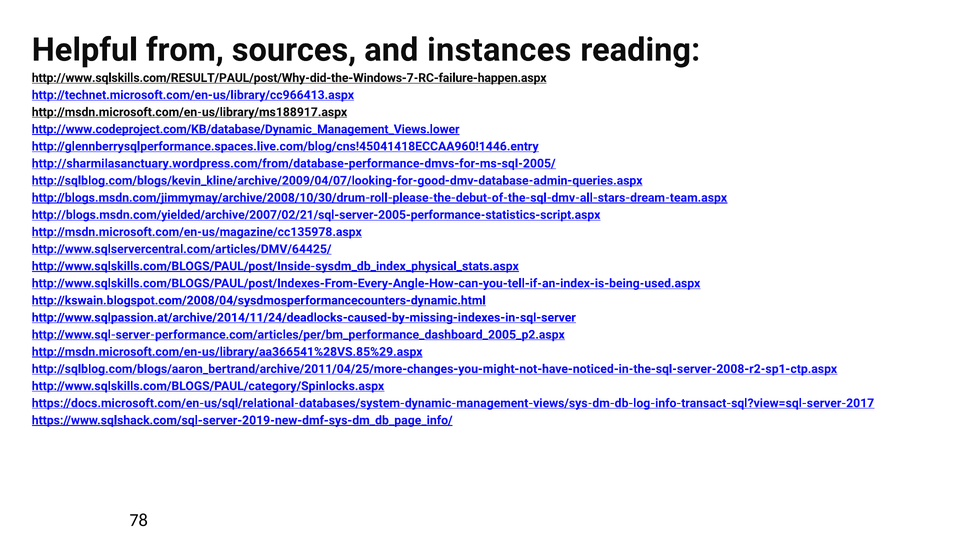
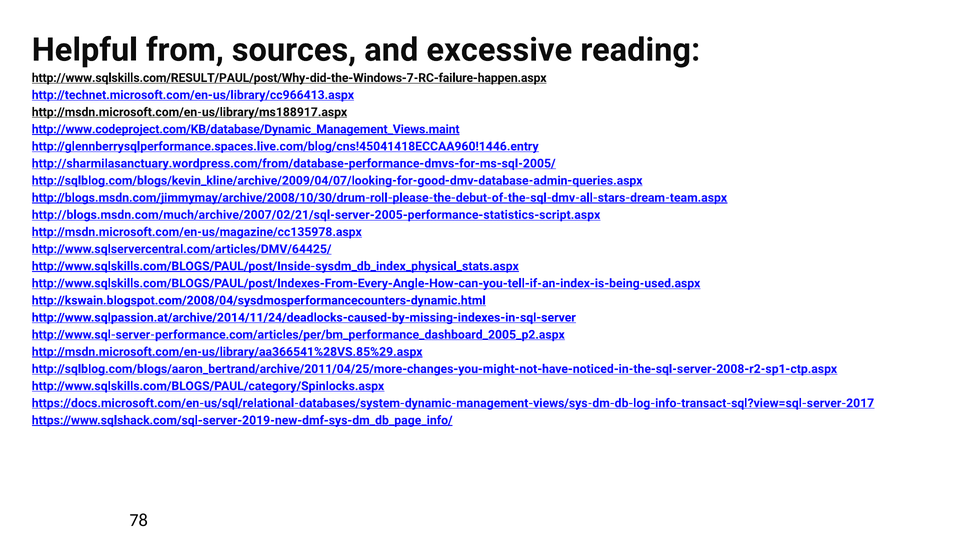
instances: instances -> excessive (499, 50)
http://www.codeproject.com/KB/database/Dynamic_Management_Views.lower: http://www.codeproject.com/KB/database/Dynamic_Management_Views.lower -> http://www.codeproject.com/KB/database/Dynamic_Management_Views.maint (246, 129)
http://blogs.msdn.com/yielded/archive/2007/02/21/sql-server-2005-performance-statistics-script.aspx: http://blogs.msdn.com/yielded/archive/2007/02/21/sql-server-2005-performance-statistics-script.aspx -> http://blogs.msdn.com/much/archive/2007/02/21/sql-server-2005-performance-statistics-script.aspx (316, 215)
